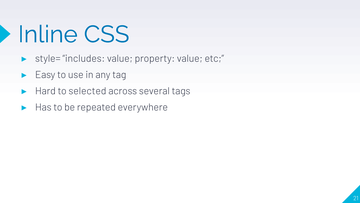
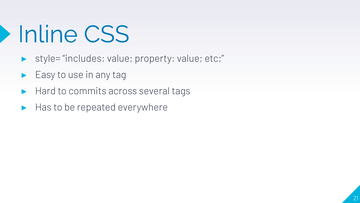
selected: selected -> commits (87, 91)
